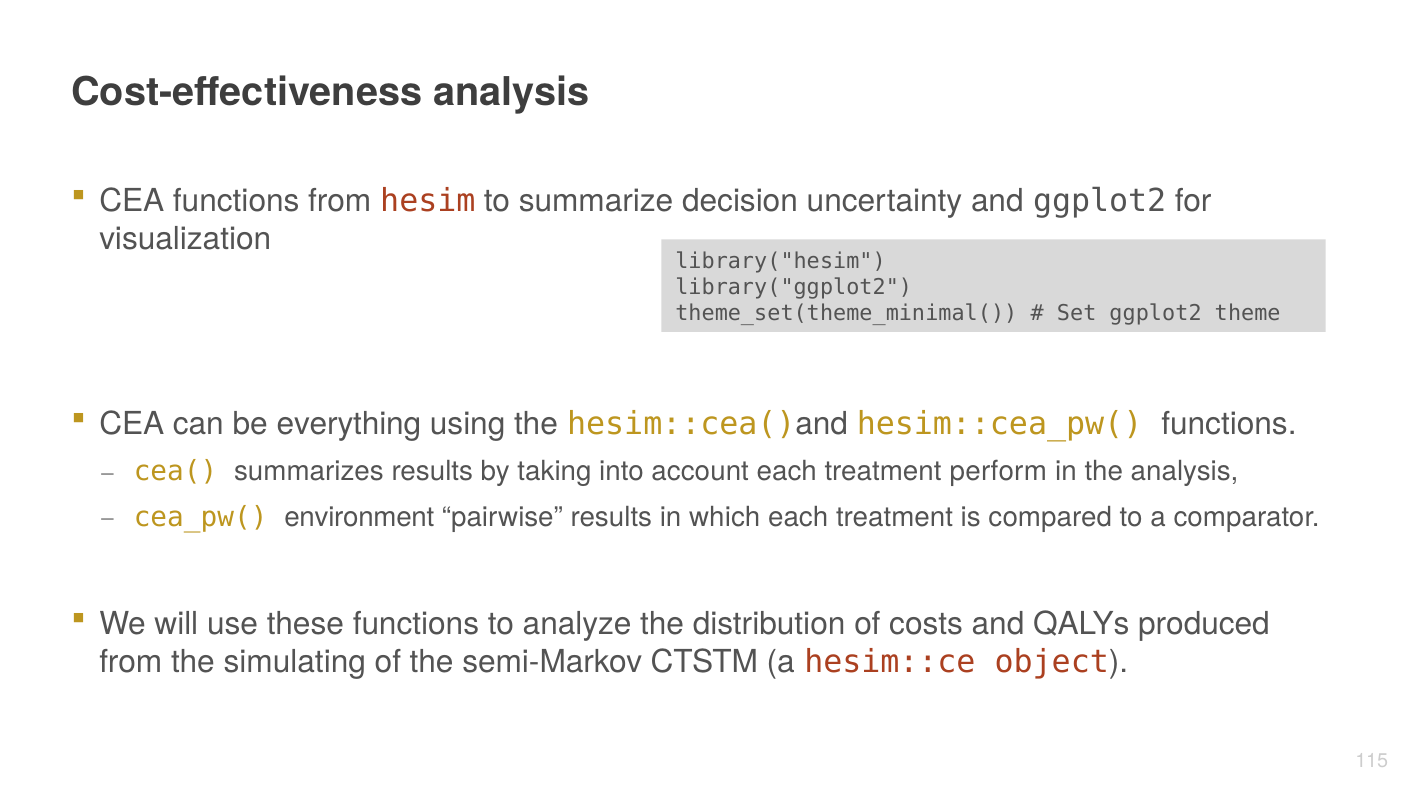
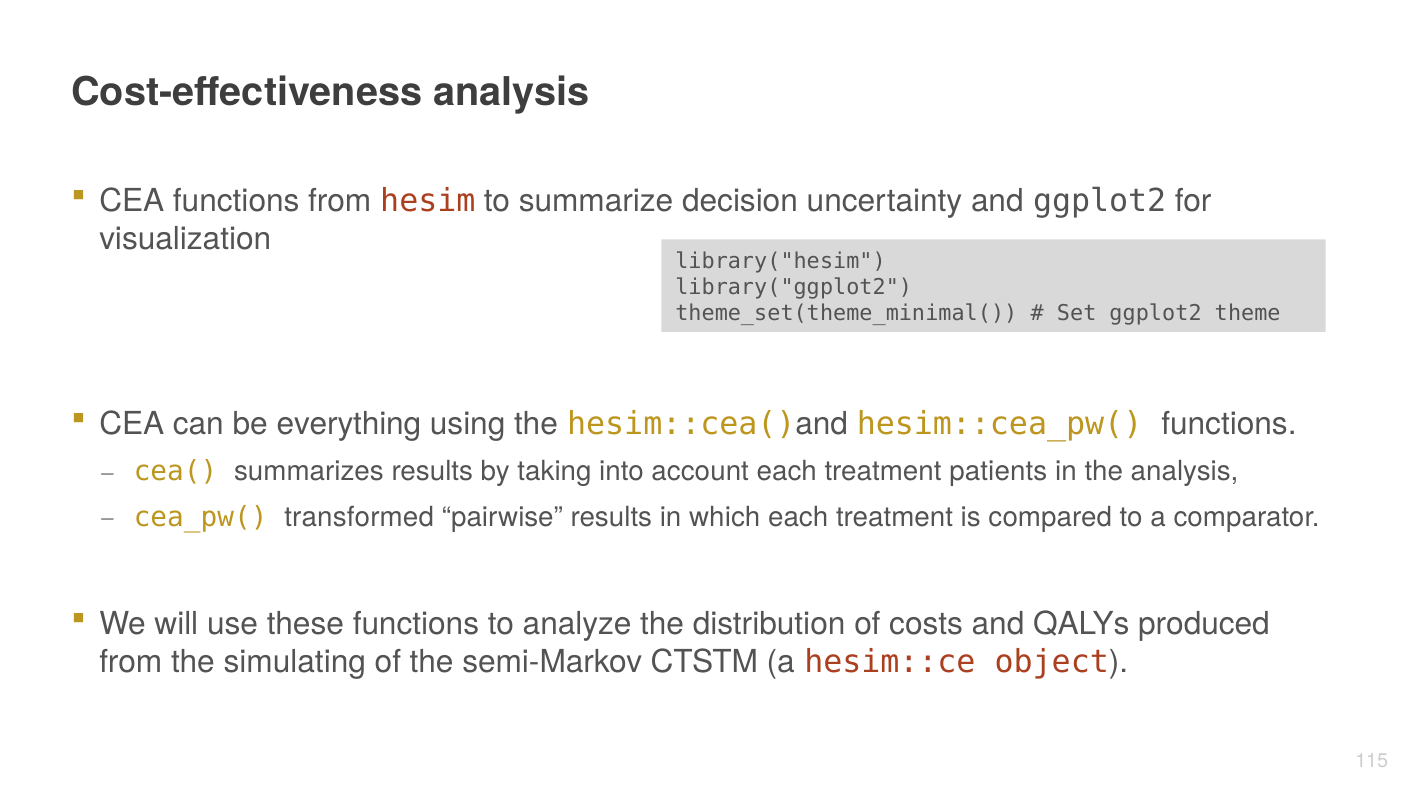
perform: perform -> patients (998, 472)
environment: environment -> transformed (359, 517)
